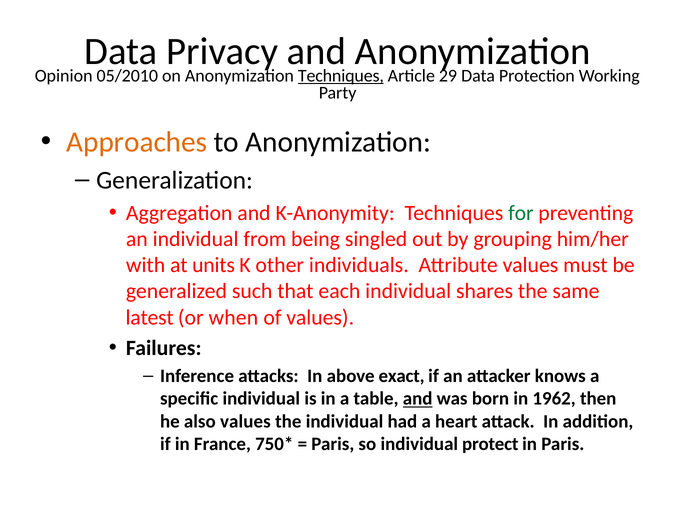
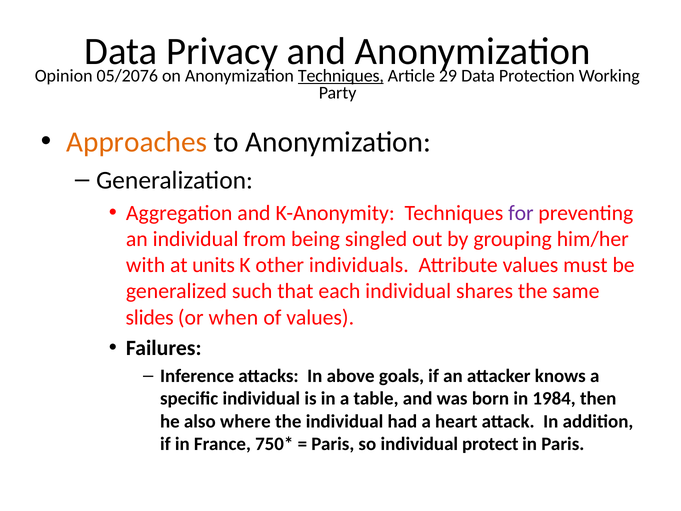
05/2010: 05/2010 -> 05/2076 (127, 76)
for colour: green -> purple (521, 213)
latest: latest -> slides (150, 317)
exact: exact -> goals (401, 376)
and underline: present -> none (418, 399)
1962: 1962 -> 1984 (554, 399)
also values: values -> where (245, 421)
